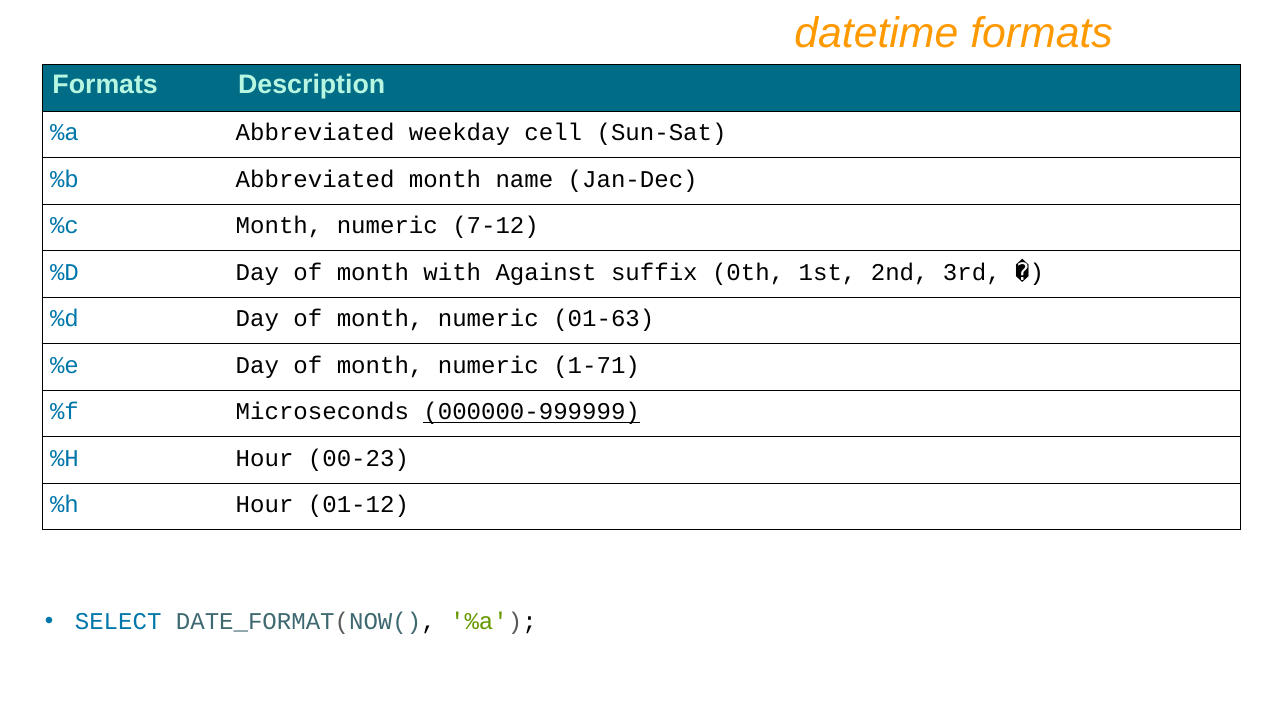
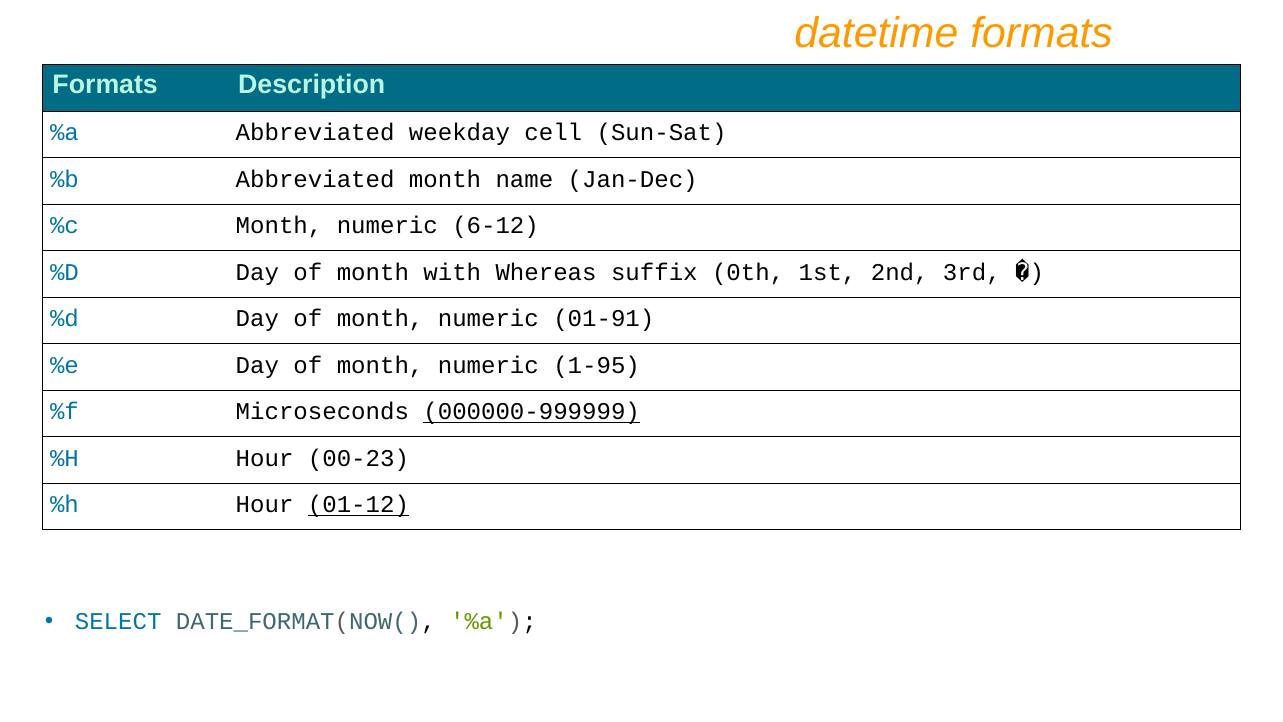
7-12: 7-12 -> 6-12 (496, 226)
Against: Against -> Whereas (546, 272)
01-63: 01-63 -> 01-91 (604, 319)
1-71: 1-71 -> 1-95 (597, 365)
01-12 underline: none -> present (358, 505)
